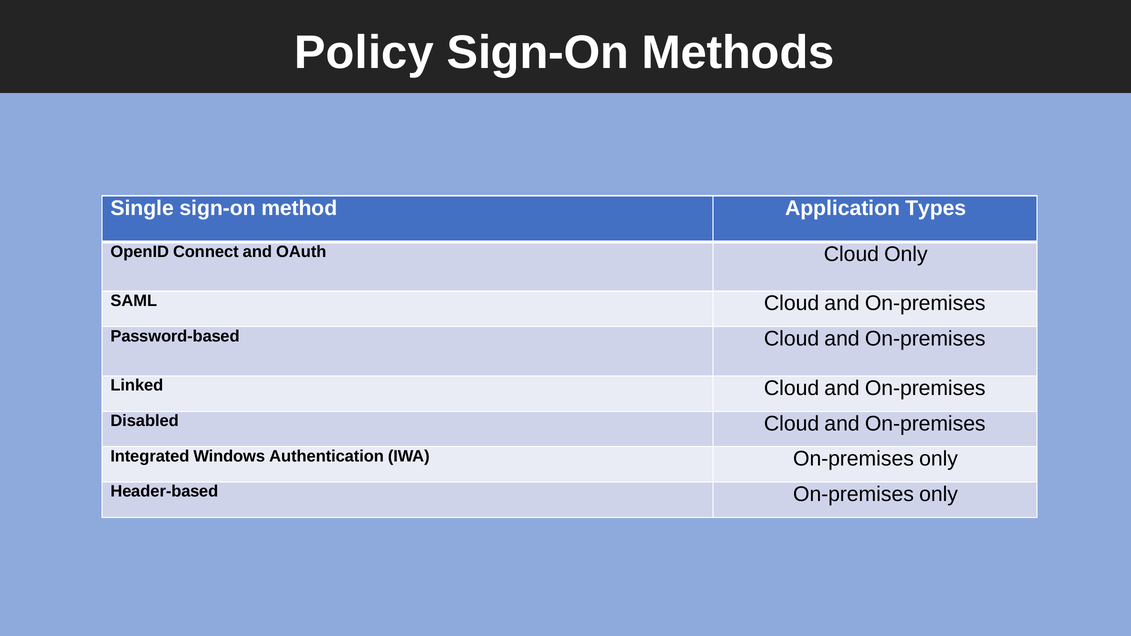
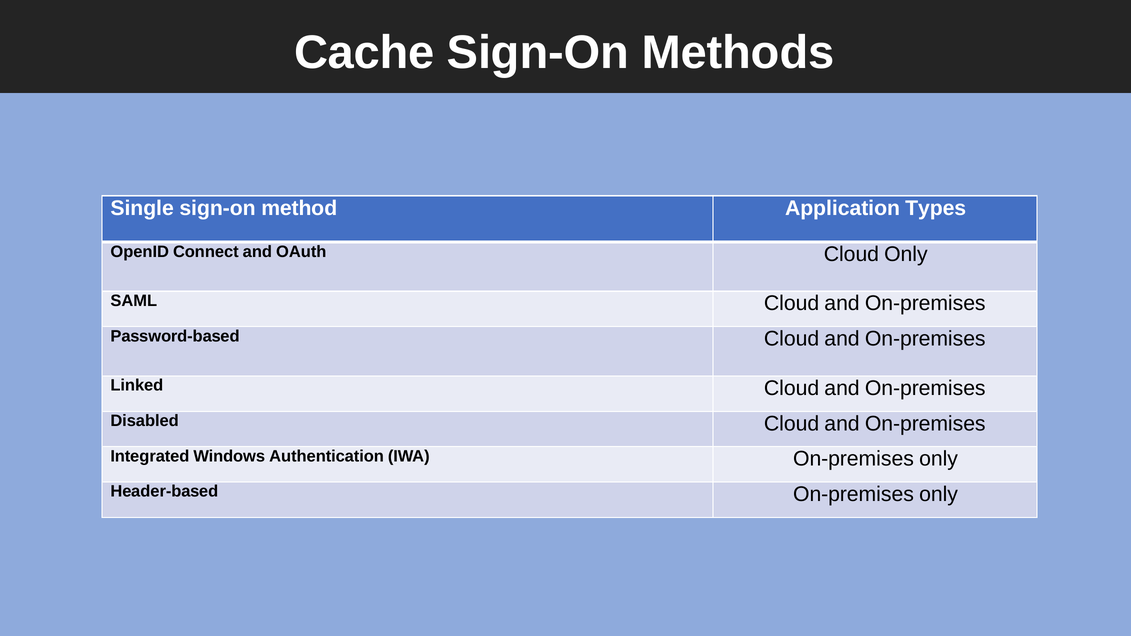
Policy: Policy -> Cache (364, 53)
